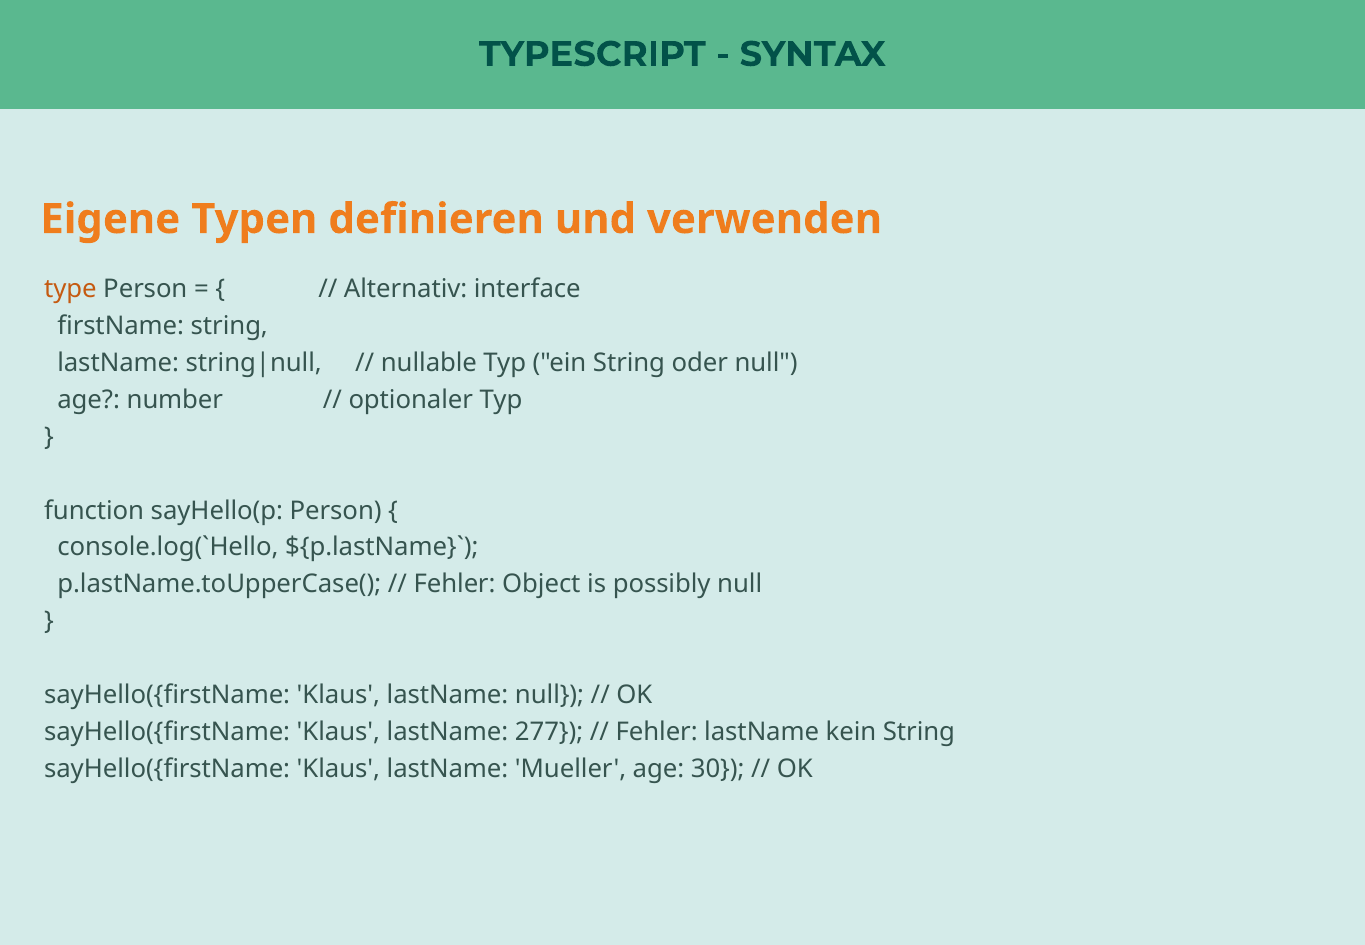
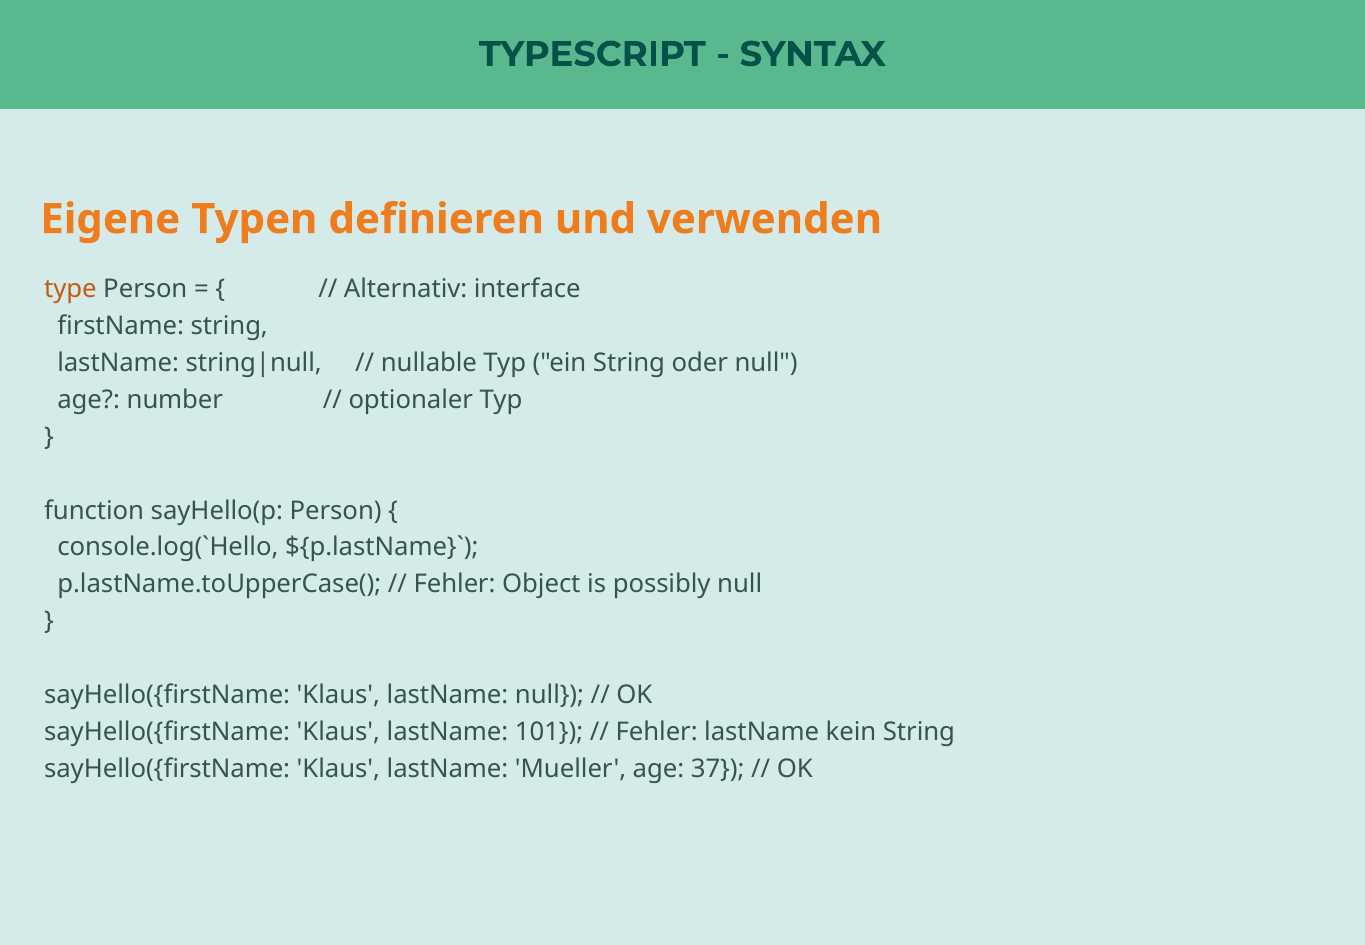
277: 277 -> 101 (549, 732)
30: 30 -> 37 (718, 769)
